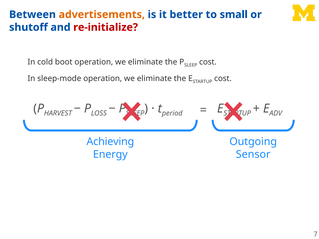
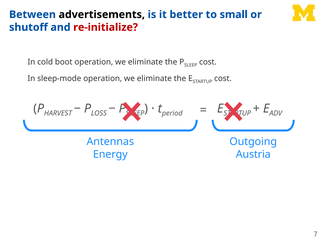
advertisements colour: orange -> black (102, 15)
Achieving: Achieving -> Antennas (110, 142)
Sensor: Sensor -> Austria (253, 155)
